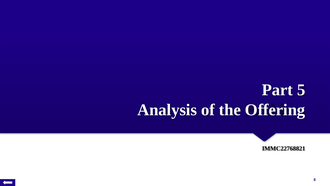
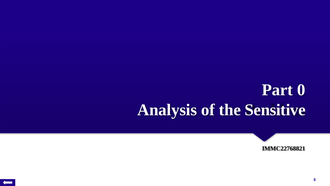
5: 5 -> 0 (301, 90)
Offering: Offering -> Sensitive (275, 110)
